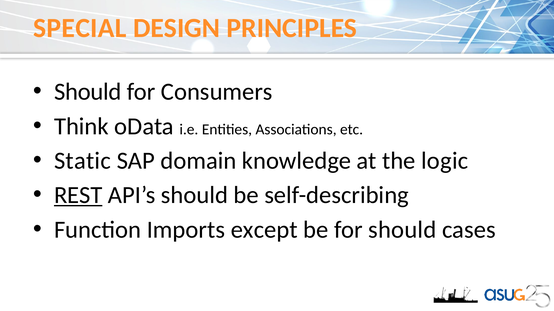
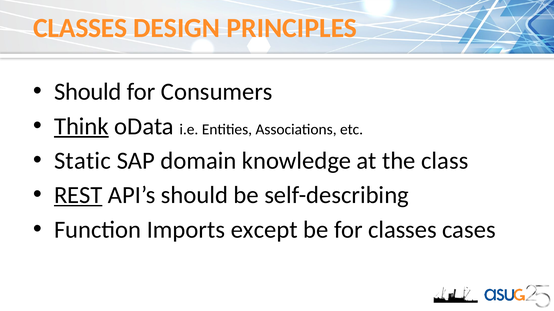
SPECIAL: SPECIAL -> CLASSES (80, 28)
Think underline: none -> present (81, 127)
logic: logic -> class (445, 161)
for should: should -> classes (402, 230)
